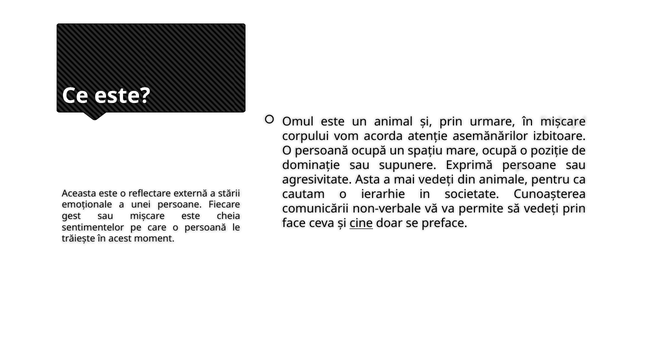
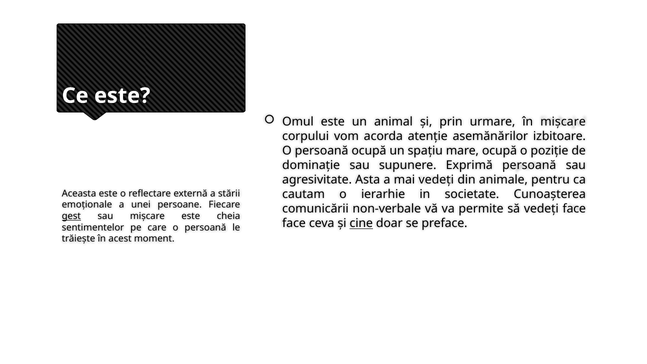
Exprimă persoane: persoane -> persoană (529, 165)
vedeți prin: prin -> face (574, 209)
gest underline: none -> present (71, 216)
